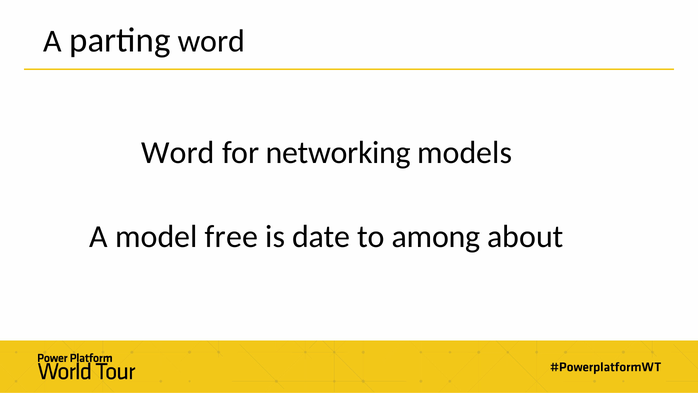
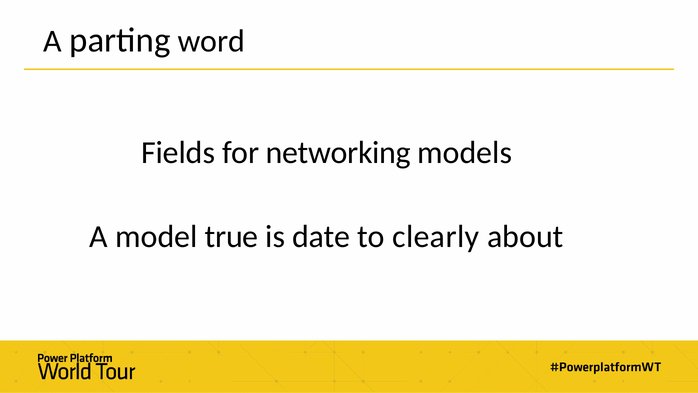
Word: Word -> Fields (178, 153)
free: free -> true (232, 236)
among: among -> clearly (436, 236)
